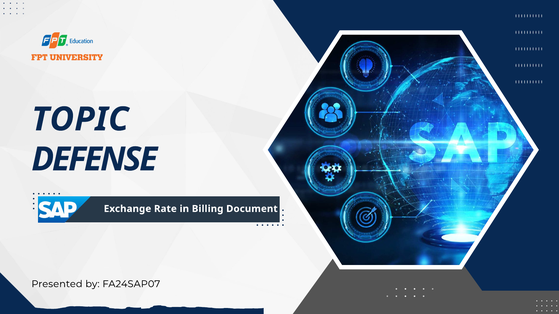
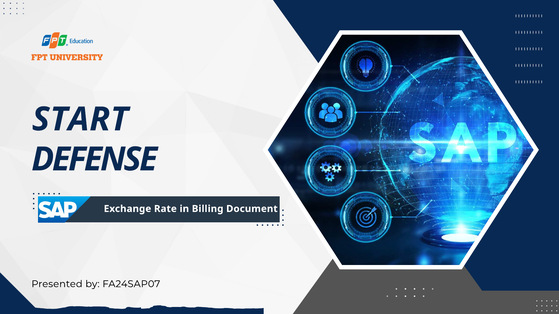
TOPIC: TOPIC -> START (80, 120)
